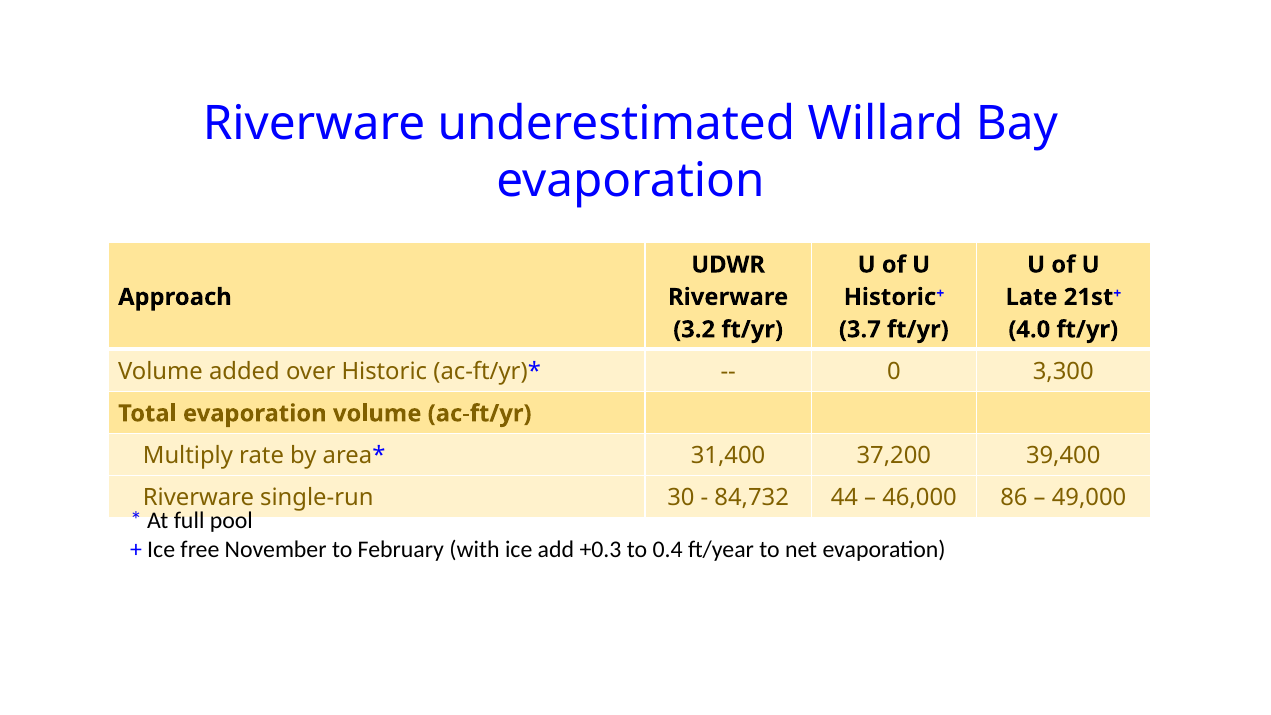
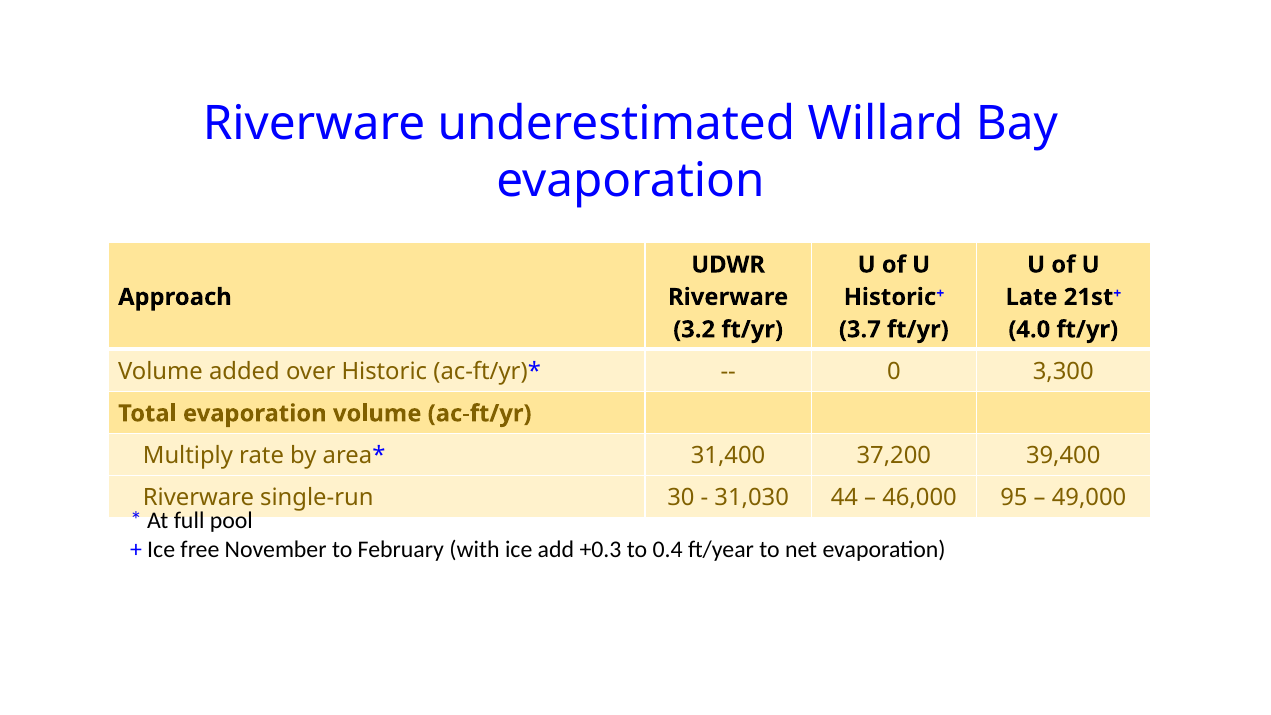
84,732: 84,732 -> 31,030 (752, 497)
86: 86 -> 95 (1014, 497)
